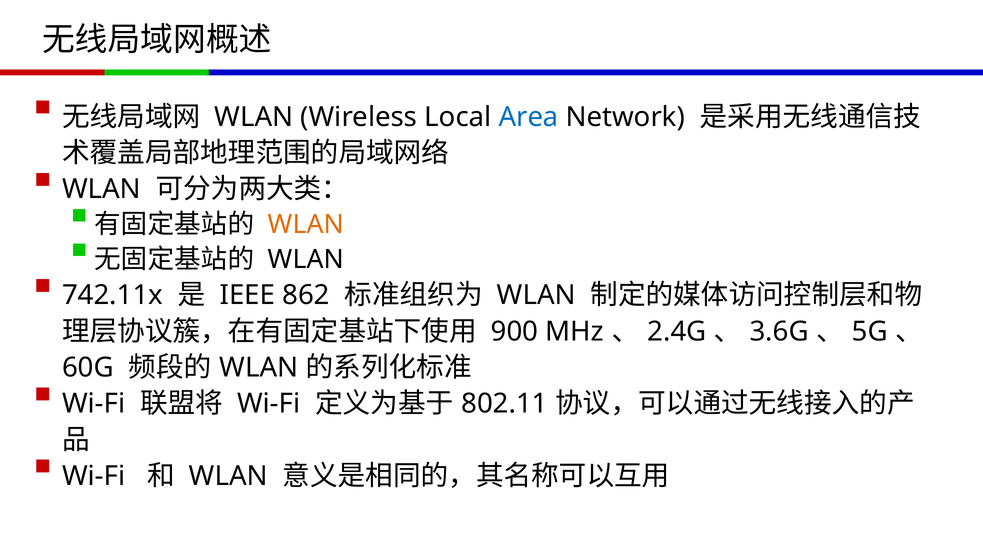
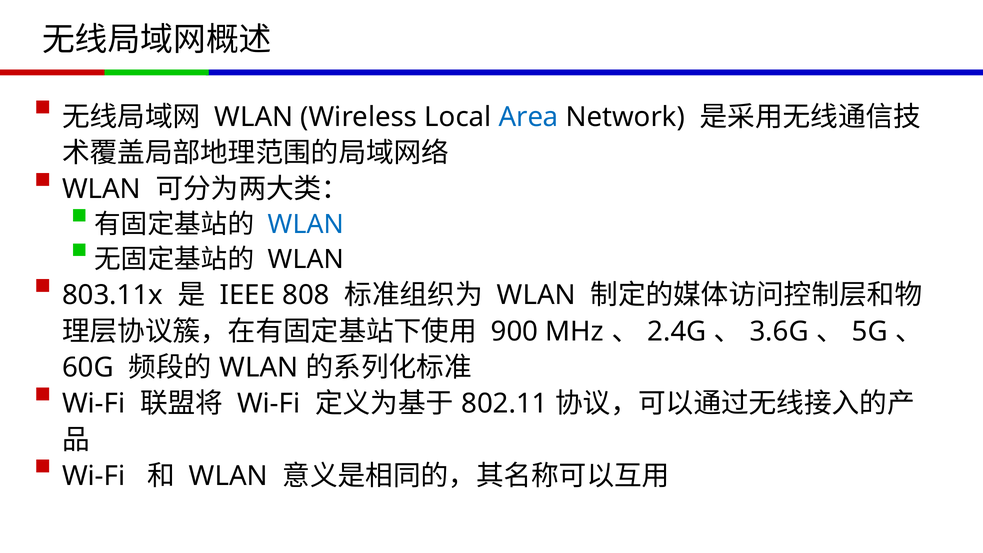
WLAN colour: orange -> blue (306, 225)
742.11x: 742.11x -> 803.11x (113, 295)
862: 862 -> 808 (306, 295)
